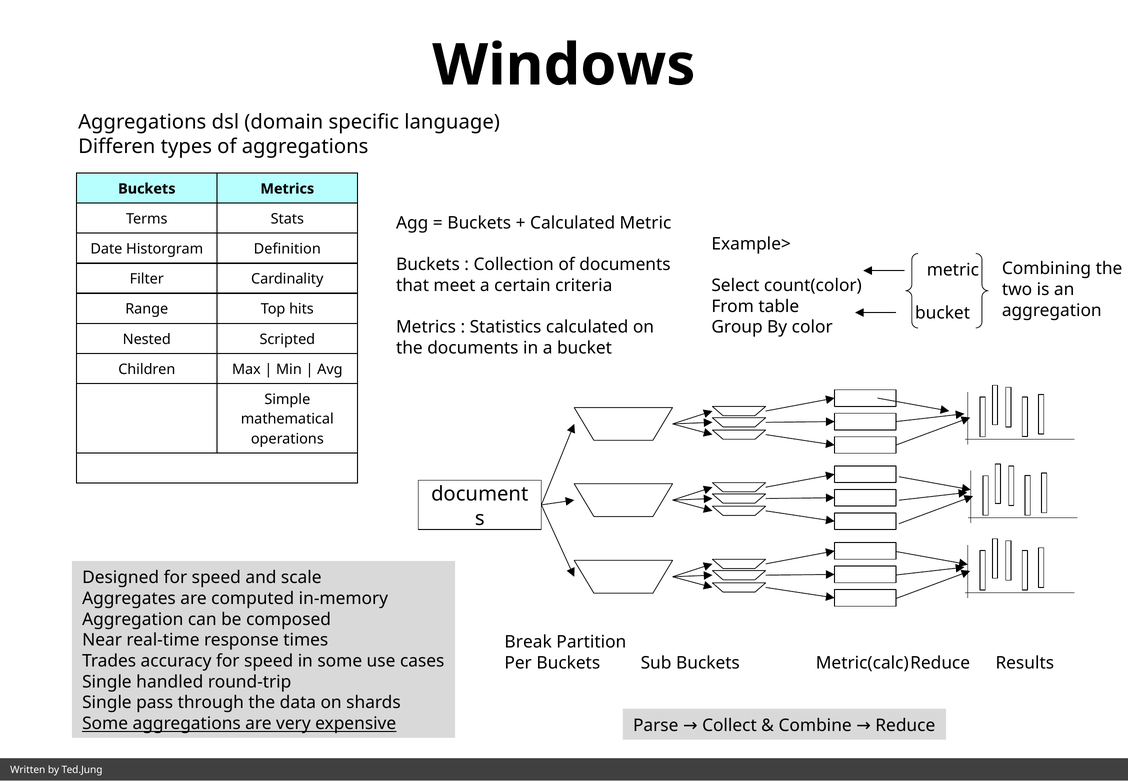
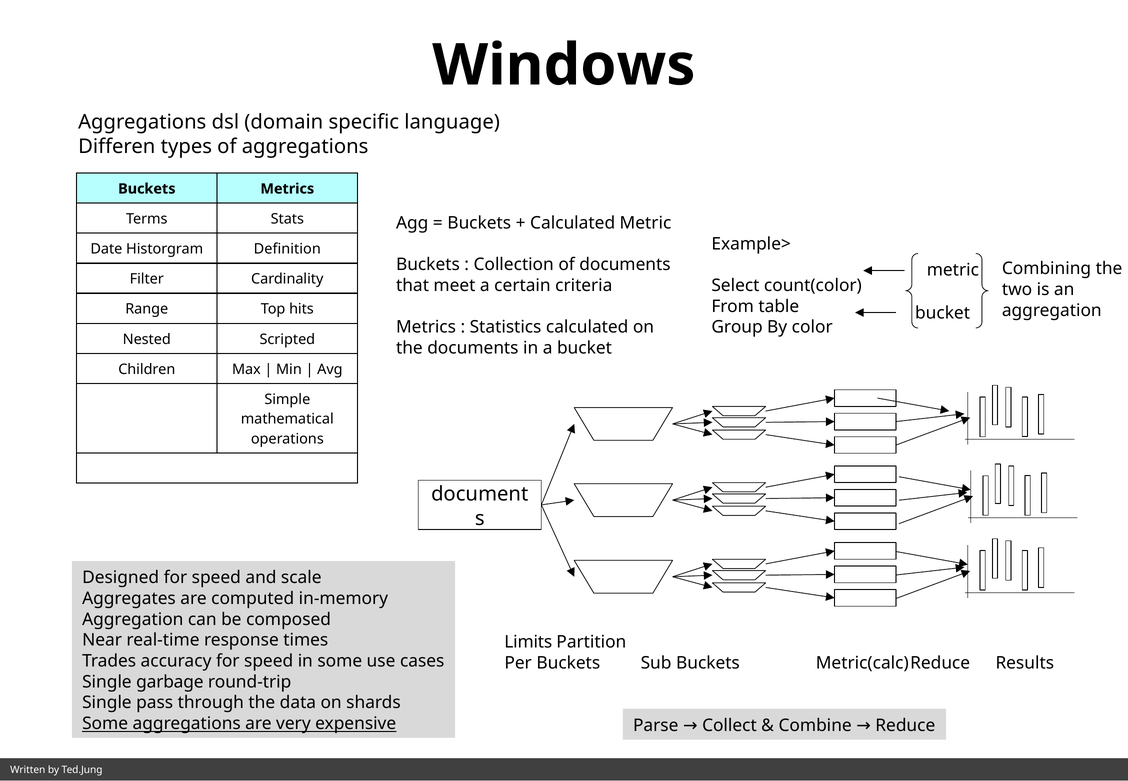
Break: Break -> Limits (528, 642)
handled: handled -> garbage (170, 682)
